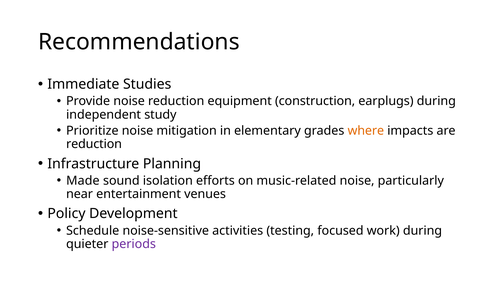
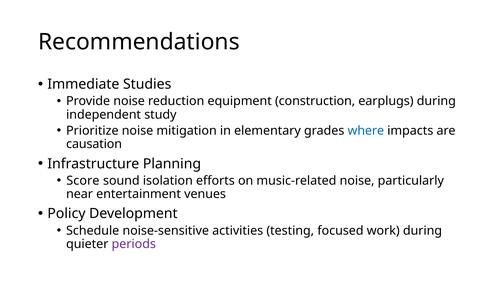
where colour: orange -> blue (366, 131)
reduction: reduction -> causation (94, 144)
Made: Made -> Score (83, 180)
